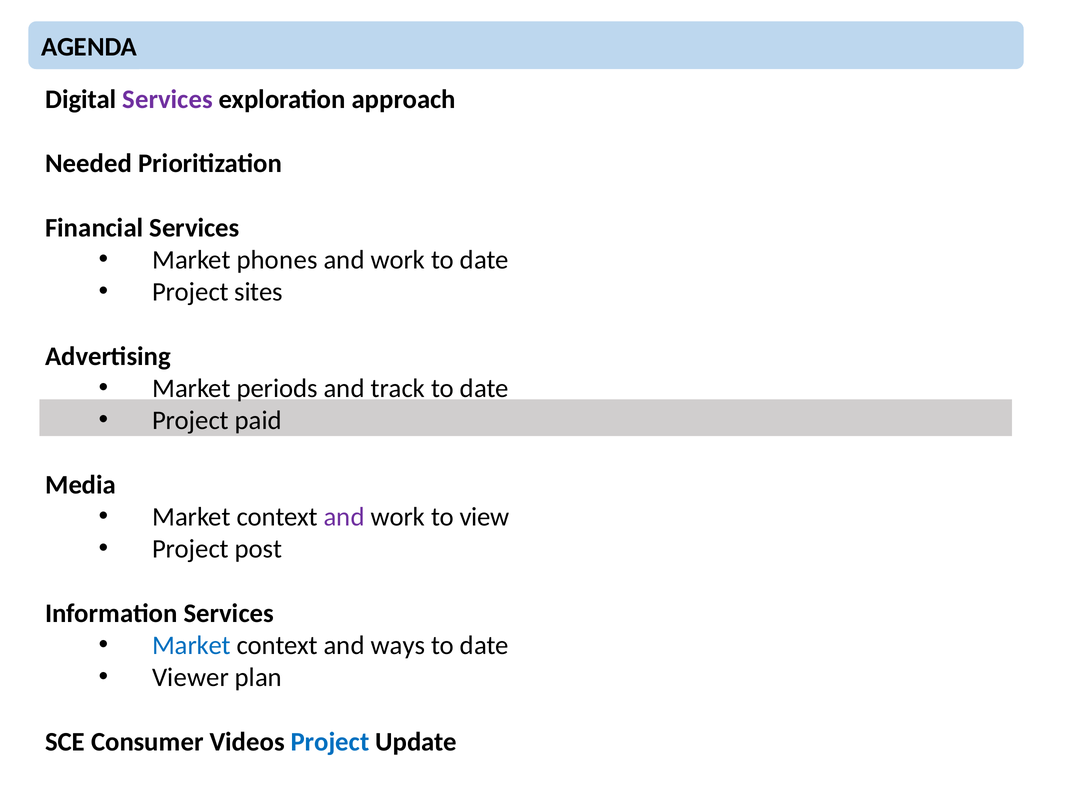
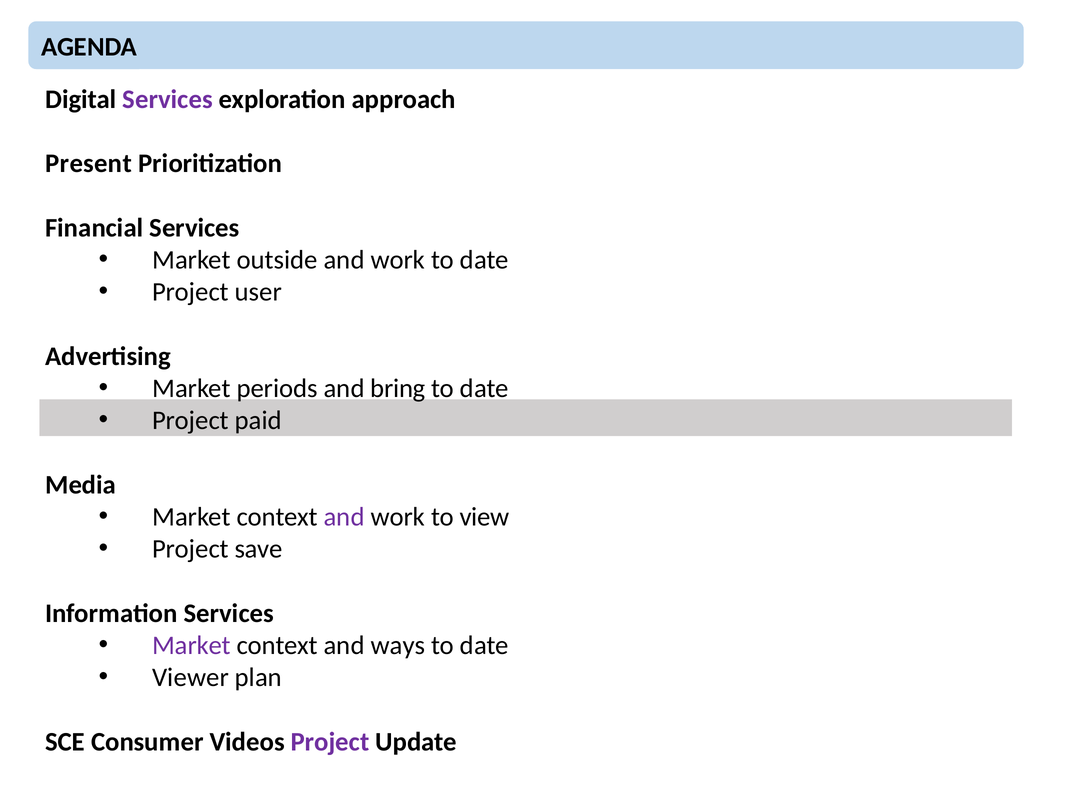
Needed: Needed -> Present (89, 163)
phones: phones -> outside (277, 260)
sites: sites -> user (258, 292)
track: track -> bring (398, 388)
post: post -> save (259, 549)
Market colour: blue -> purple (191, 645)
Project colour: blue -> purple (330, 741)
